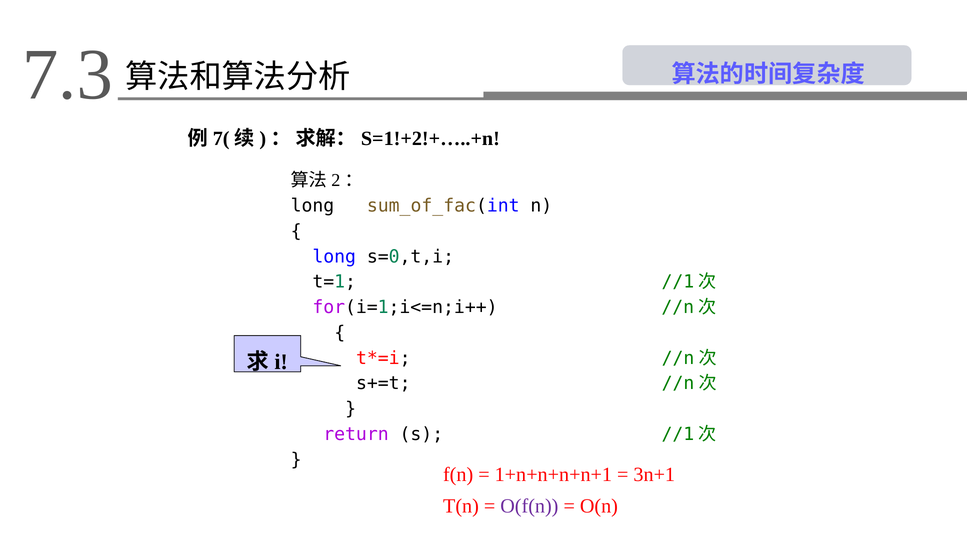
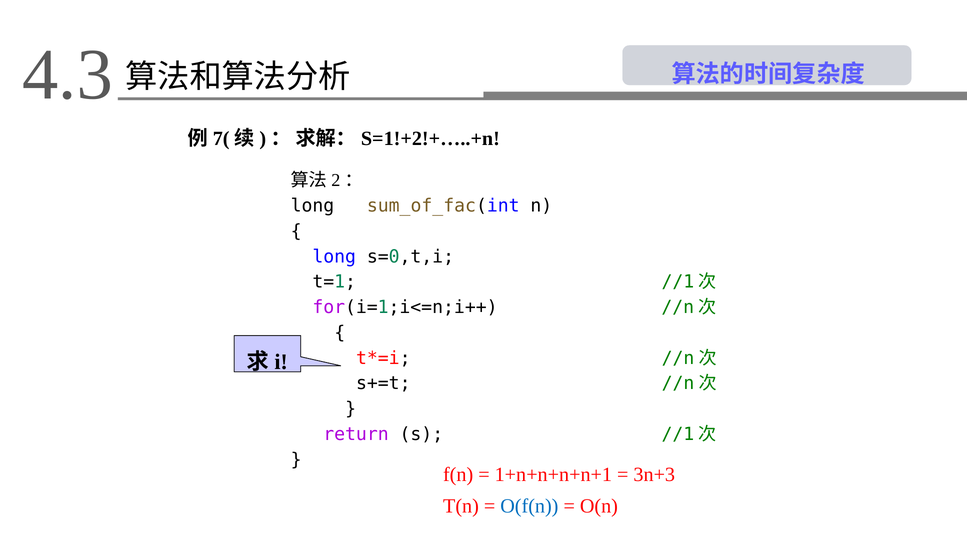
7.3: 7.3 -> 4.3 (67, 75)
3n+1: 3n+1 -> 3n+3 (654, 475)
O(f(n colour: purple -> blue (529, 506)
